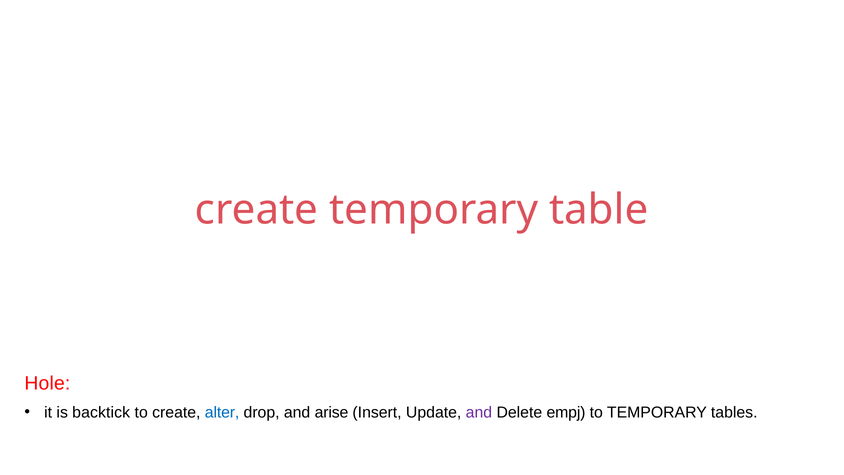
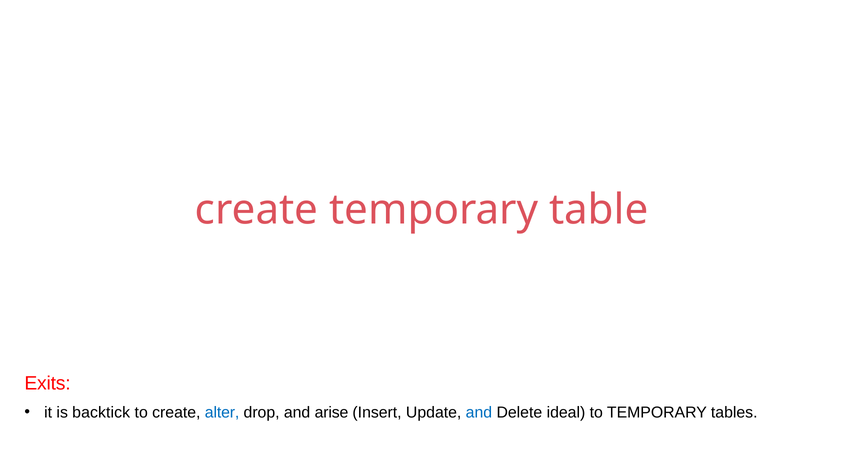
Hole: Hole -> Exits (48, 383)
and colour: purple -> blue (479, 412)
empj: empj -> ideal (566, 412)
